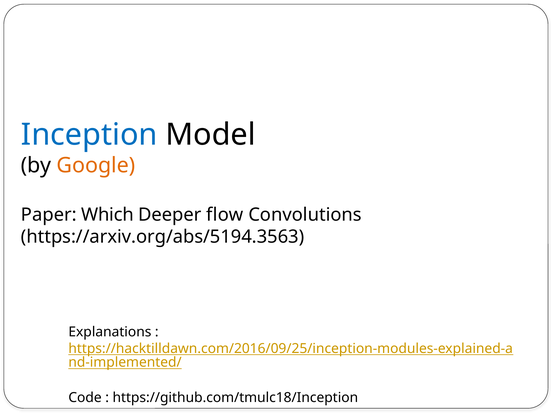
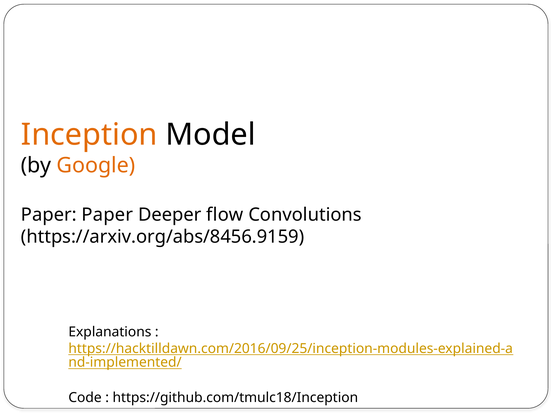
Inception colour: blue -> orange (89, 135)
Paper Which: Which -> Paper (107, 215)
https://arxiv.org/abs/5194.3563: https://arxiv.org/abs/5194.3563 -> https://arxiv.org/abs/8456.9159 (163, 237)
